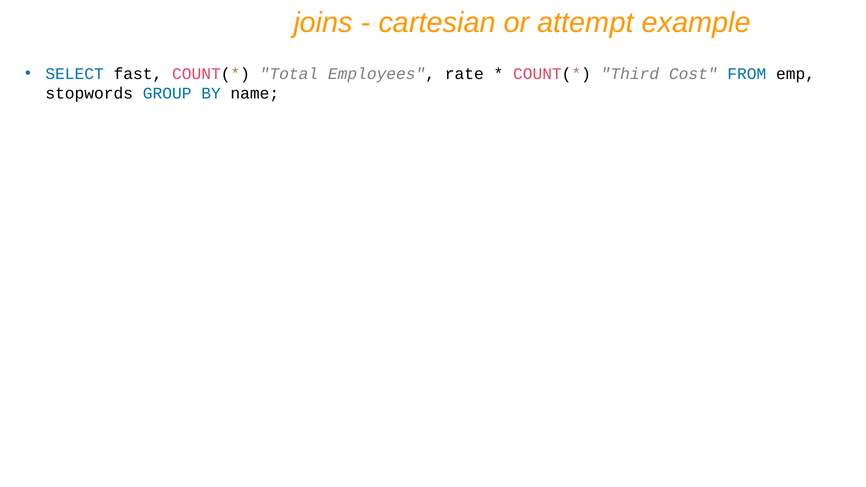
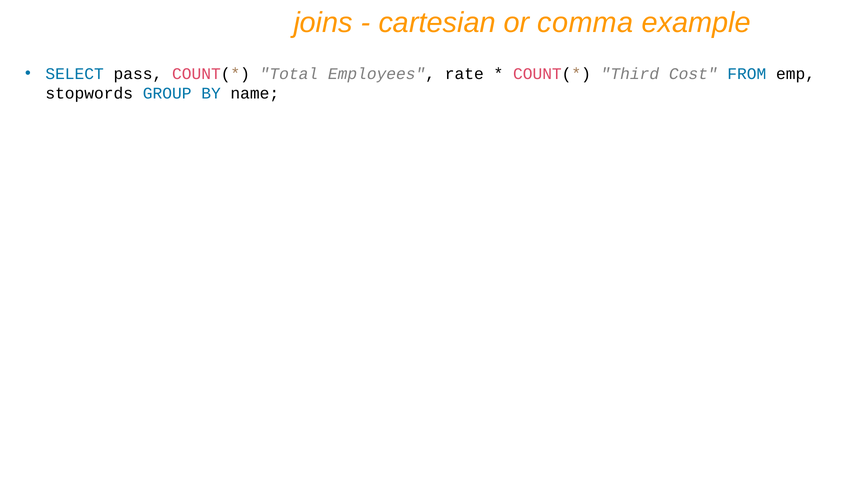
attempt: attempt -> comma (585, 23)
fast: fast -> pass (138, 74)
